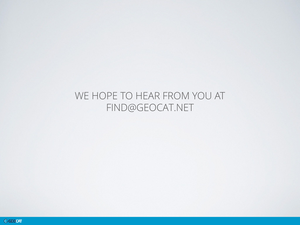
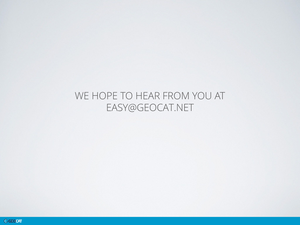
FIND@GEOCAT.NET: FIND@GEOCAT.NET -> EASY@GEOCAT.NET (150, 108)
